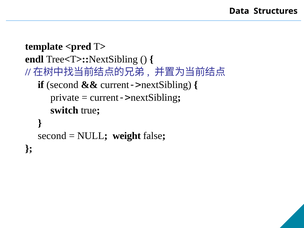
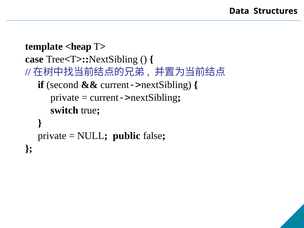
<pred: <pred -> <heap (78, 47)
endl: endl -> case (34, 59)
second: second -> private (52, 136)
weight: weight -> public (127, 136)
